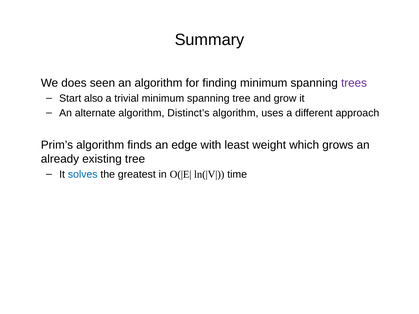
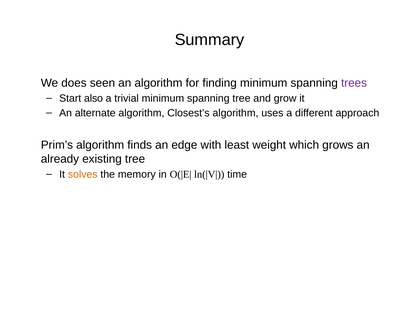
Distinct’s: Distinct’s -> Closest’s (188, 113)
solves colour: blue -> orange (83, 174)
greatest: greatest -> memory (137, 174)
